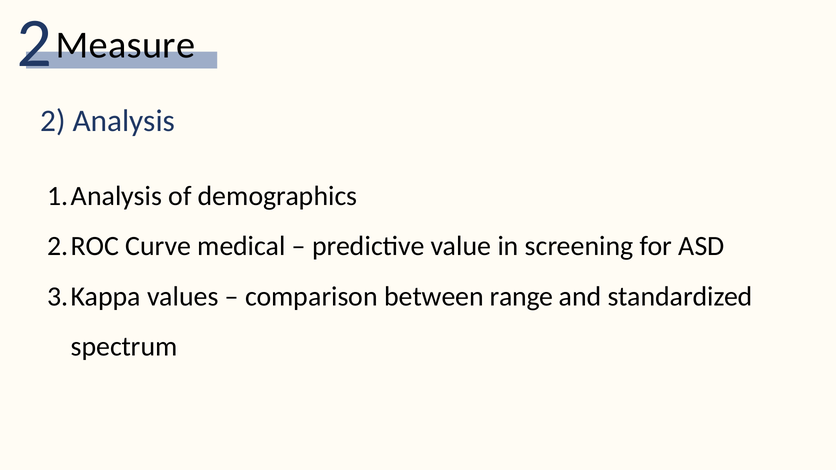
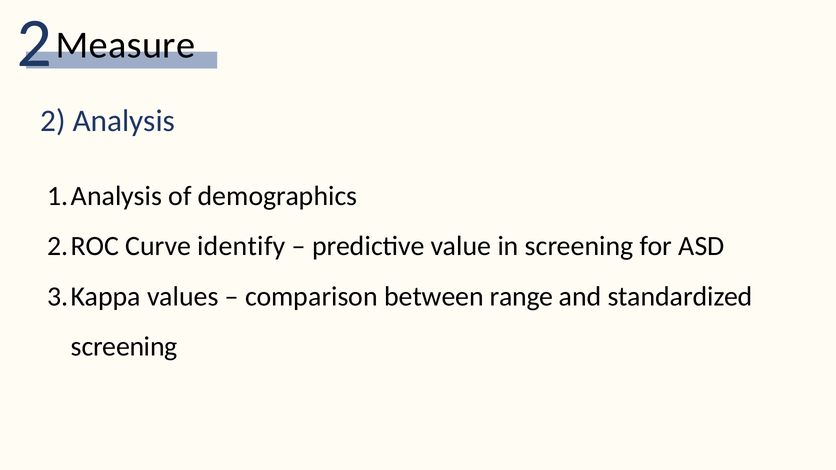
medical: medical -> identify (241, 246)
spectrum: spectrum -> screening (124, 347)
